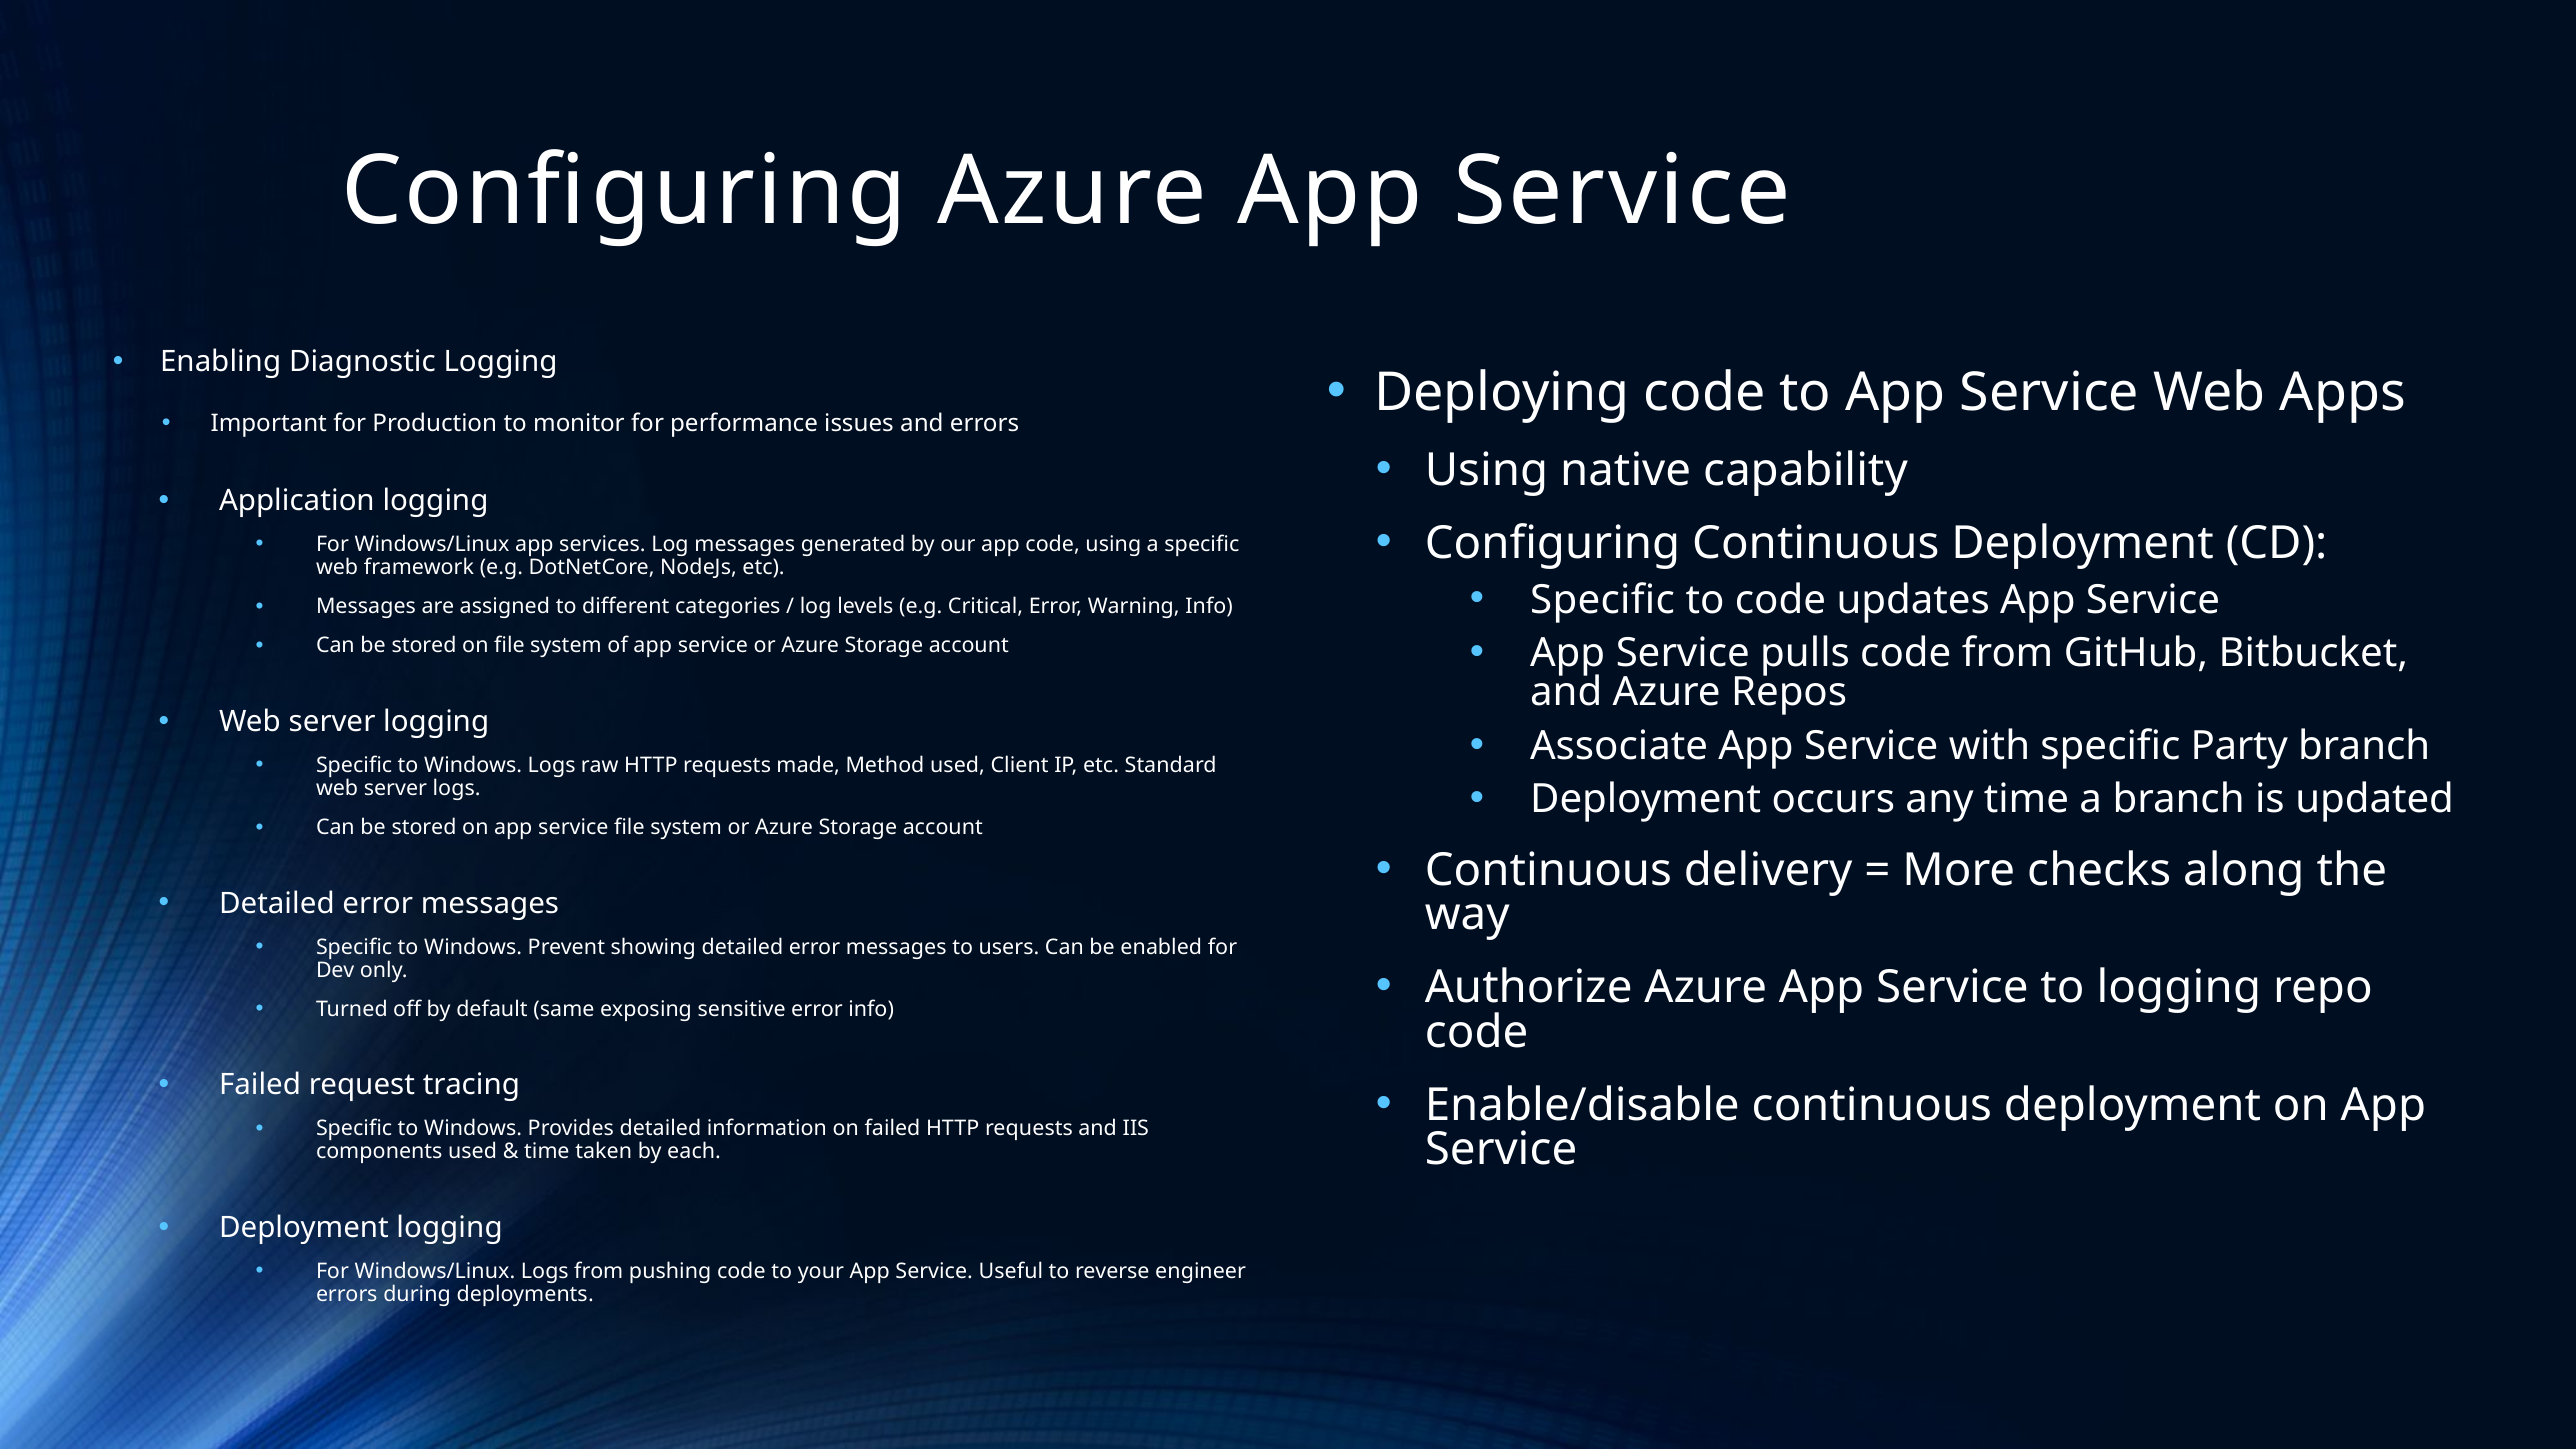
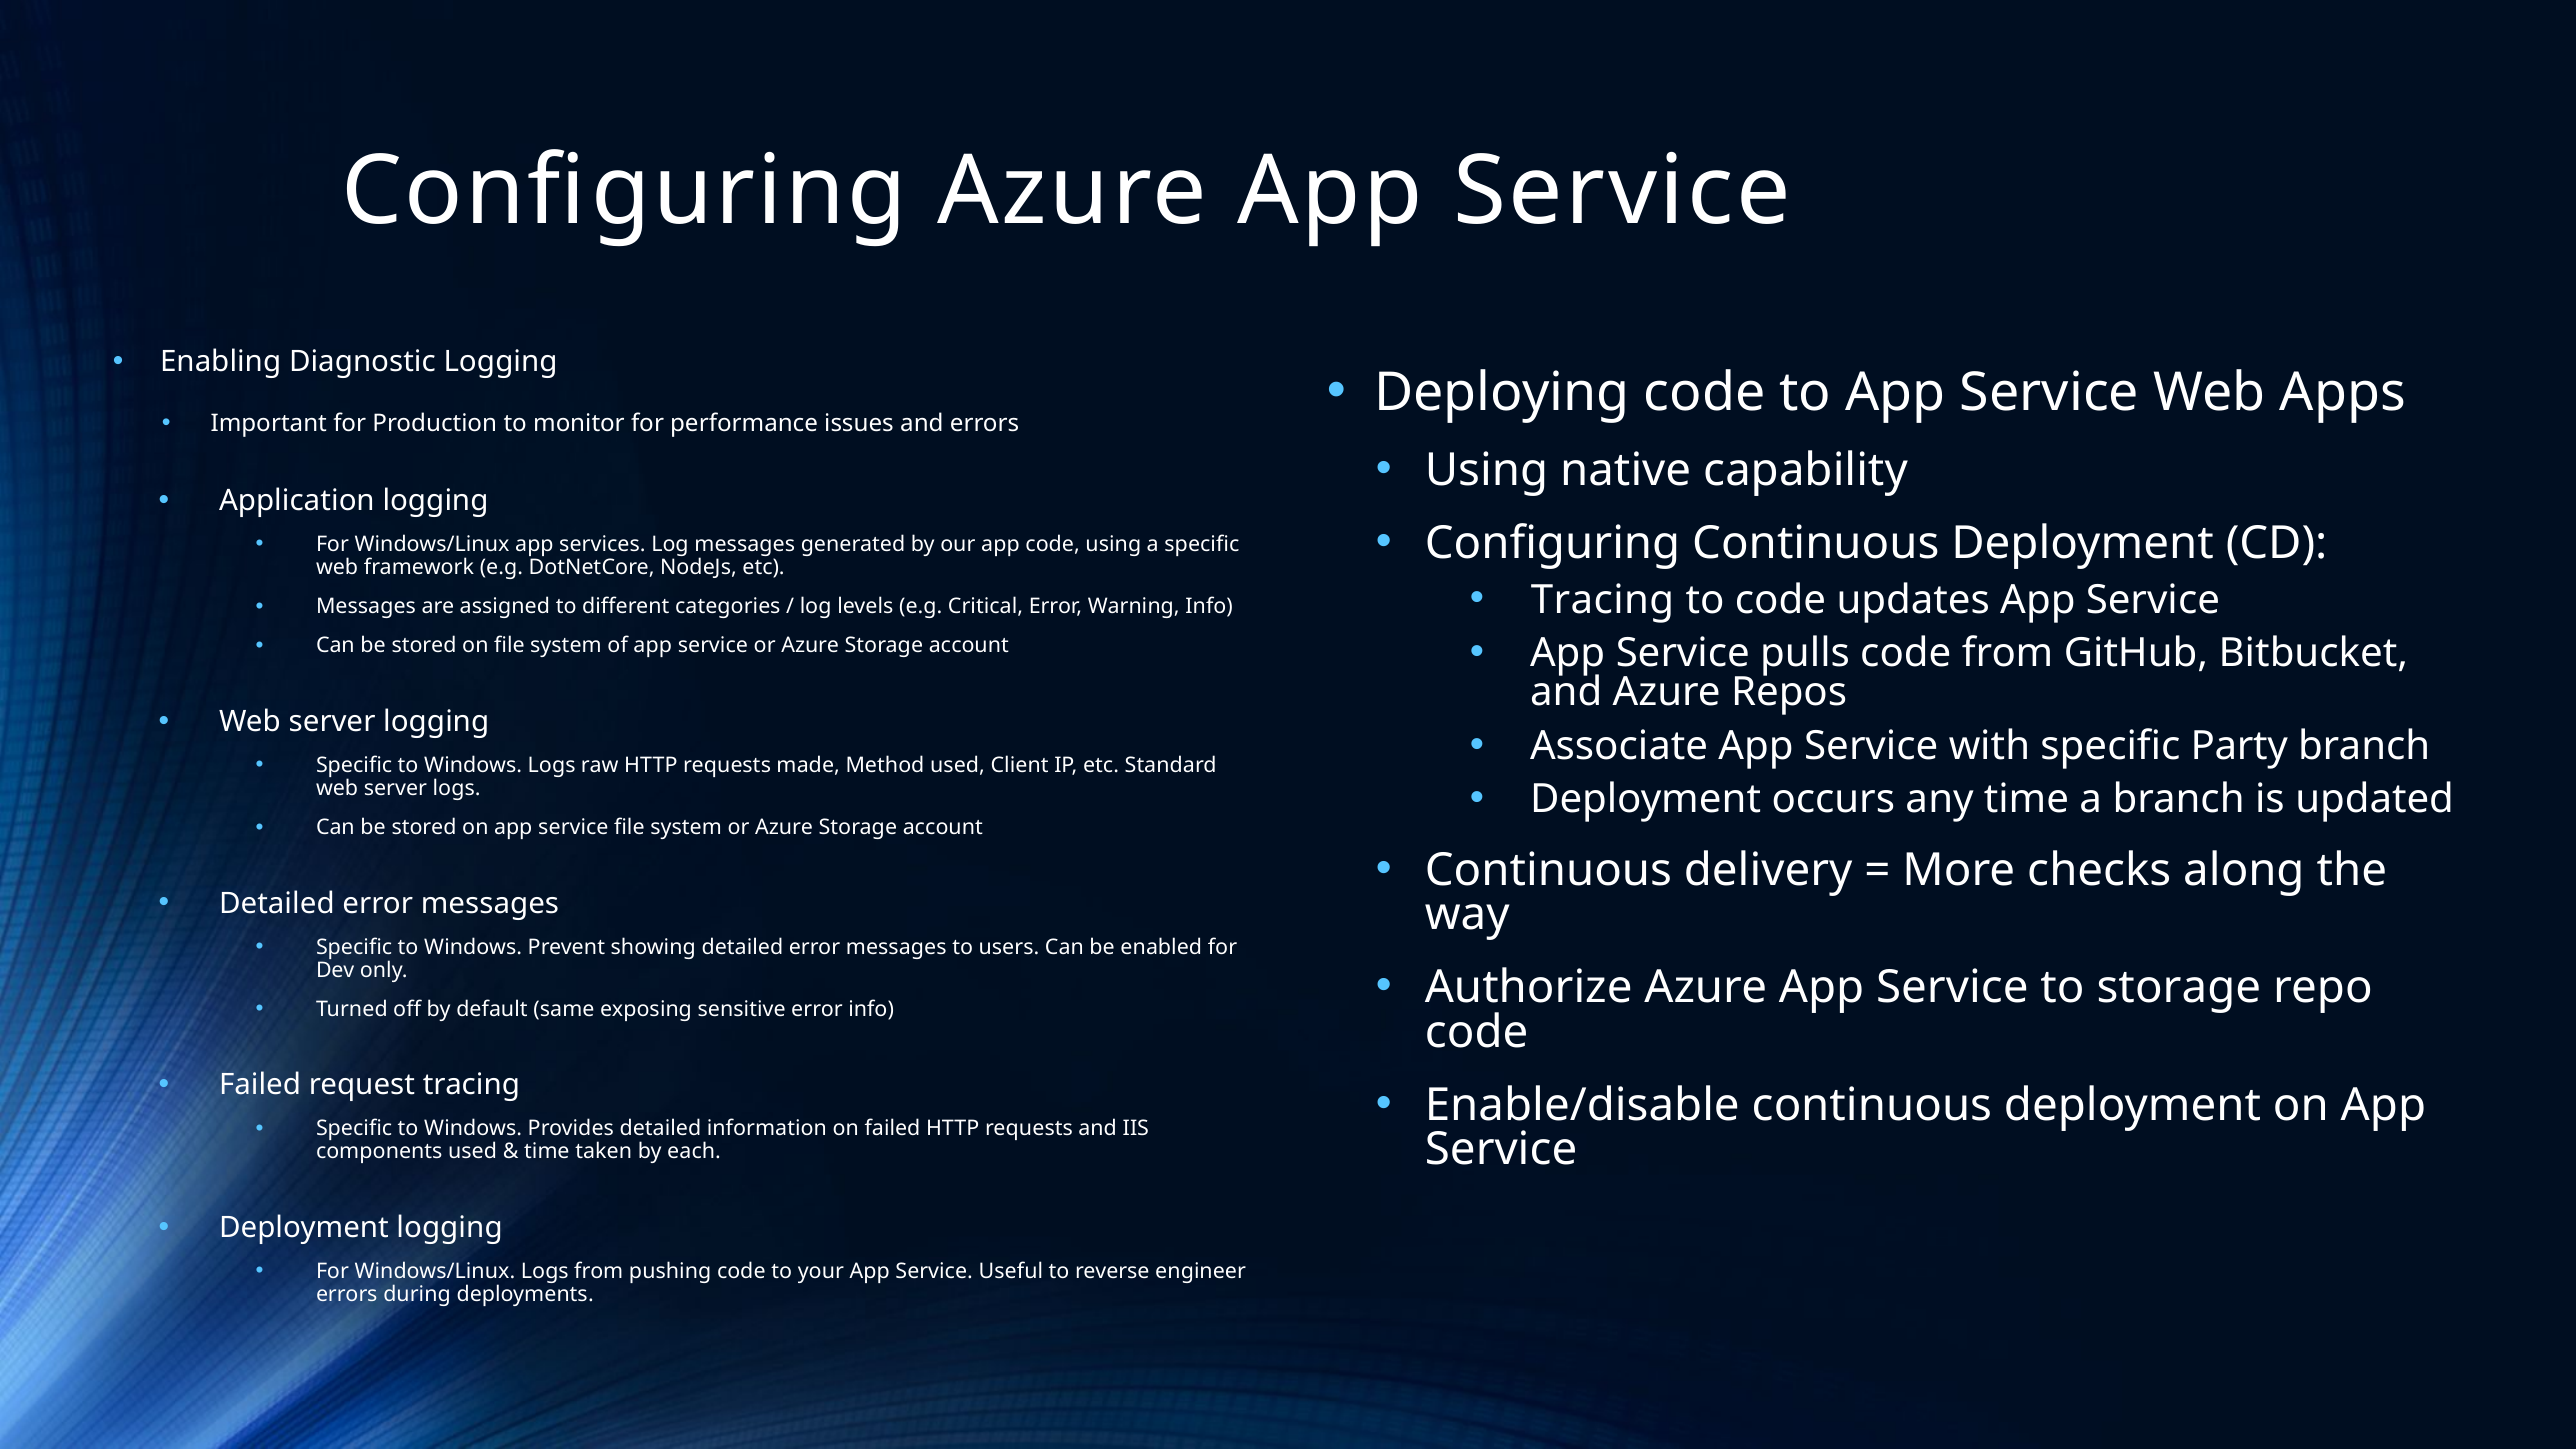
Specific: Specific -> Tracing (1603, 600)
to logging: logging -> storage (2179, 988)
